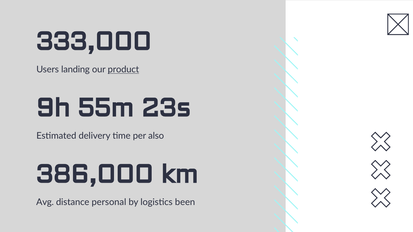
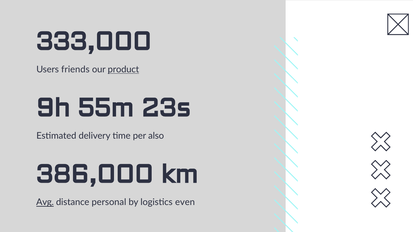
landing: landing -> friends (75, 70)
Avg underline: none -> present (45, 203)
been: been -> even (185, 203)
